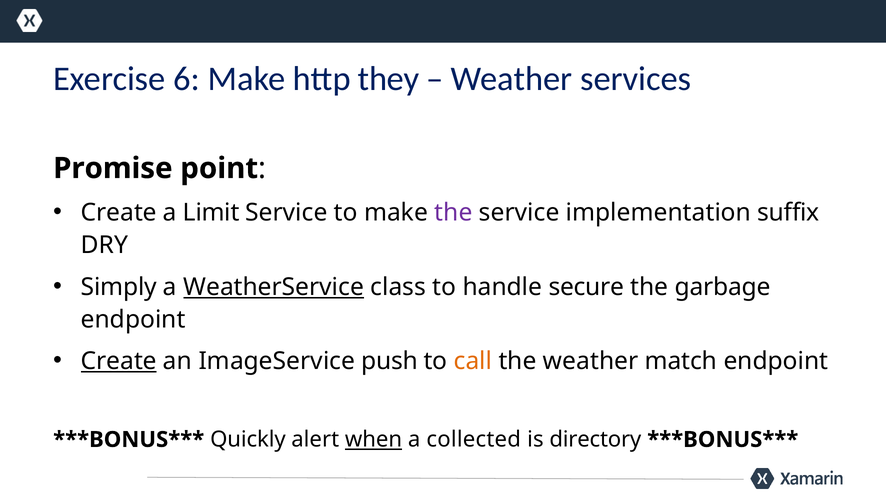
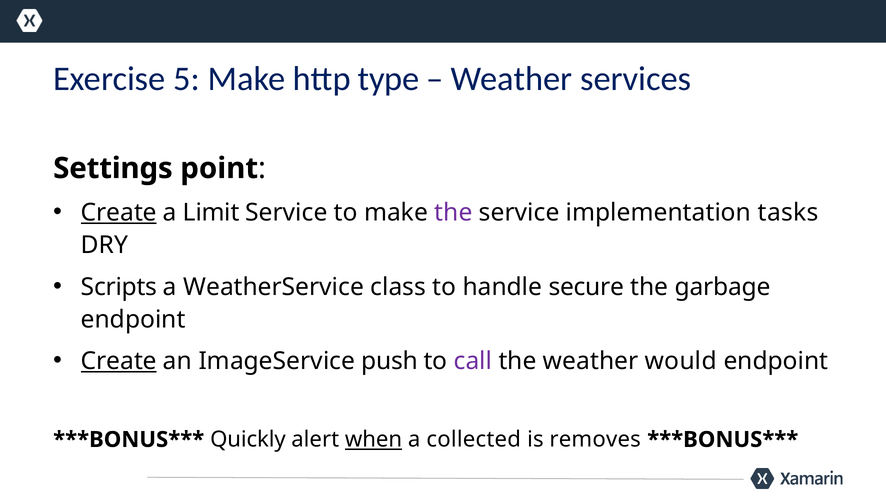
6: 6 -> 5 (187, 79)
they: they -> type (389, 79)
Promise: Promise -> Settings (113, 168)
Create underline: none -> present (119, 212)
suffix: suffix -> tasks (788, 212)
Simply: Simply -> Scripts (119, 287)
WeatherService underline: present -> none (274, 287)
call colour: orange -> purple (473, 361)
match: match -> would (681, 361)
directory: directory -> removes (595, 439)
